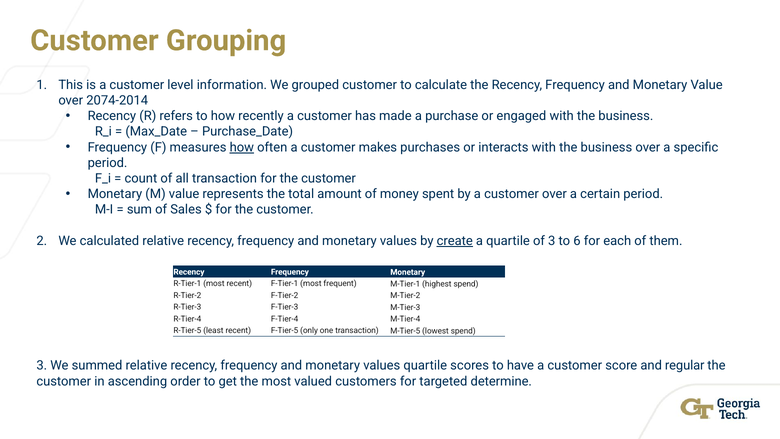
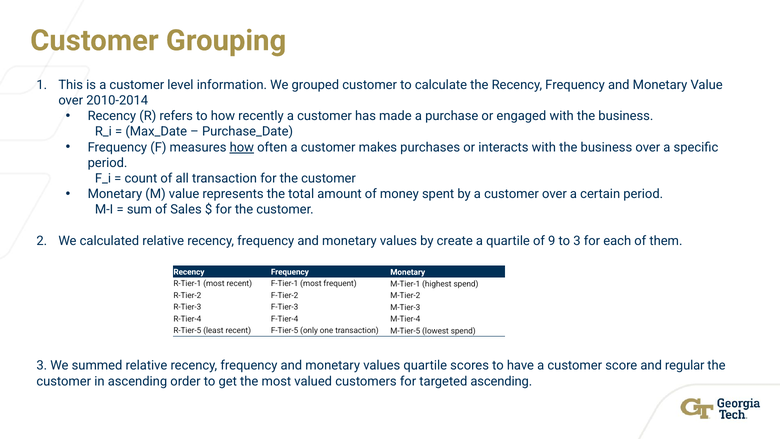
2074-2014: 2074-2014 -> 2010-2014 (117, 100)
create underline: present -> none (455, 241)
of 3: 3 -> 9 (552, 241)
to 6: 6 -> 3 (577, 241)
targeted determine: determine -> ascending (501, 381)
